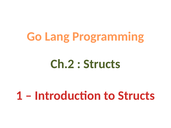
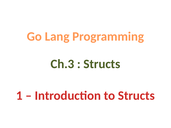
Ch.2: Ch.2 -> Ch.3 (62, 64)
